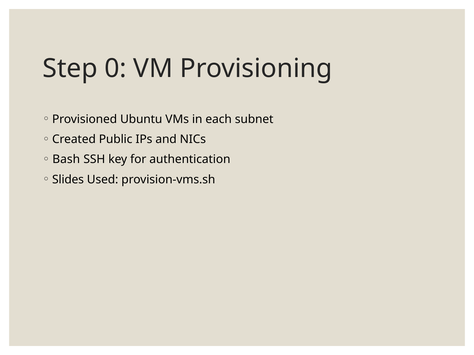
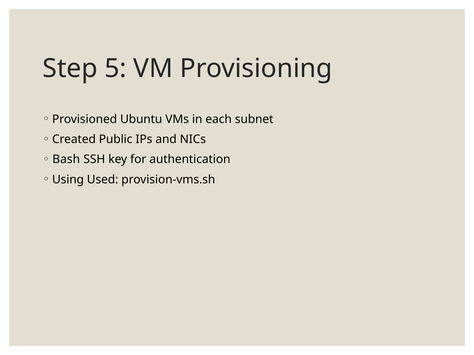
0: 0 -> 5 (115, 69)
Slides: Slides -> Using (68, 180)
